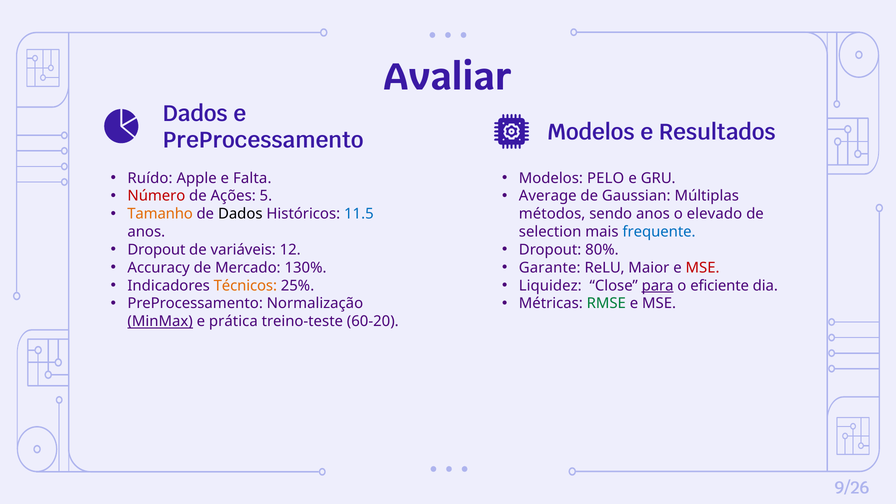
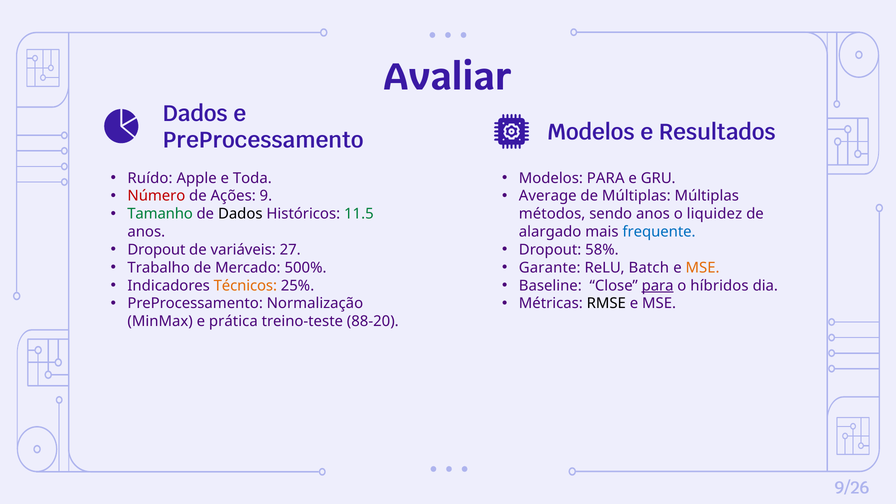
Falta: Falta -> Toda (252, 178)
Modelos PELO: PELO -> PARA (606, 178)
5: 5 -> 9 (266, 196)
de Gaussian: Gaussian -> Múltiplas (636, 196)
Tamanho colour: orange -> green (160, 214)
11.5 colour: blue -> green (359, 214)
elevado: elevado -> liquidez (714, 214)
selection: selection -> alargado (550, 232)
12: 12 -> 27 (290, 250)
80%: 80% -> 58% (602, 250)
Accuracy: Accuracy -> Trabalho (159, 268)
130%: 130% -> 500% (306, 268)
Maior: Maior -> Batch (649, 268)
MSE colour: red -> orange (703, 268)
Liquidez: Liquidez -> Baseline (550, 286)
eficiente: eficiente -> híbridos (719, 286)
RMSE colour: green -> black (606, 304)
MinMax underline: present -> none (160, 321)
60-20: 60-20 -> 88-20 (373, 321)
